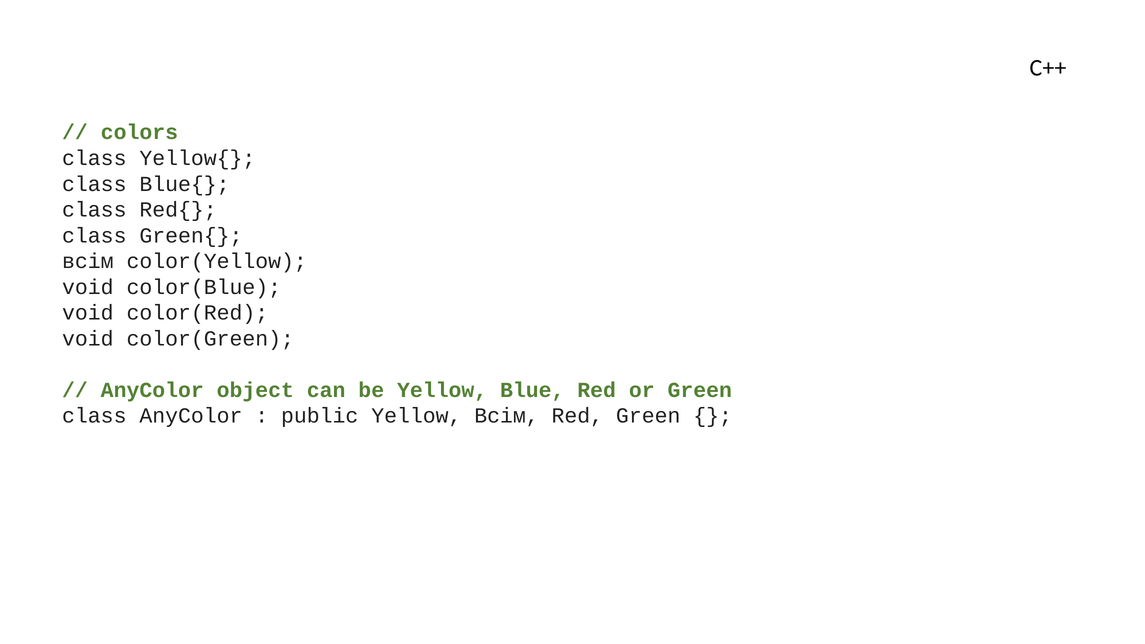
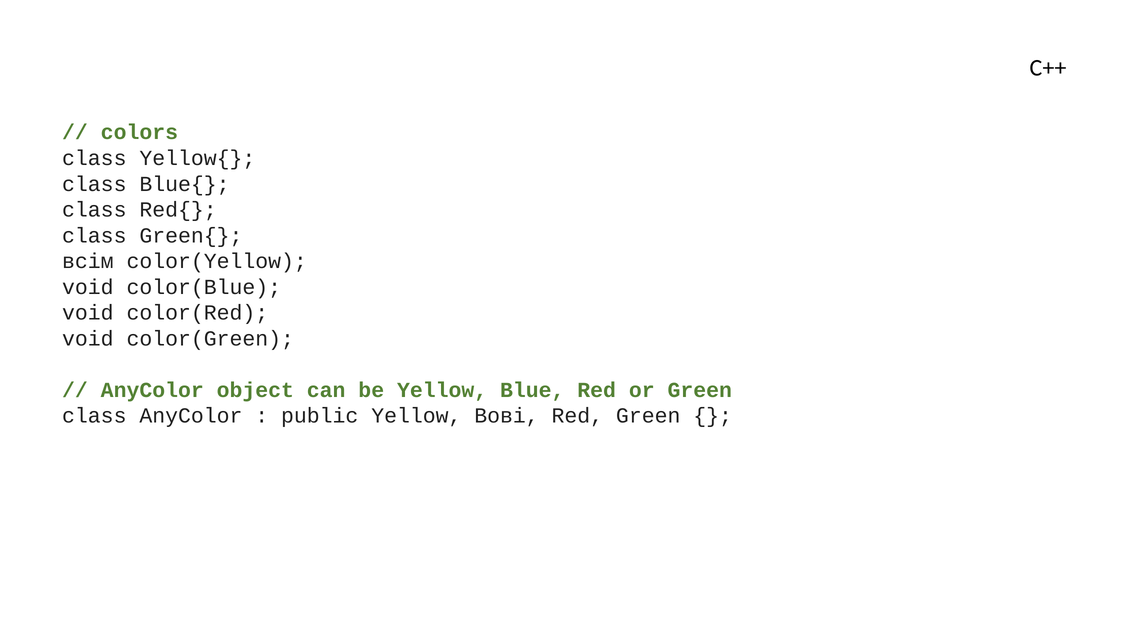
Yellow Всім: Всім -> Вові (507, 416)
